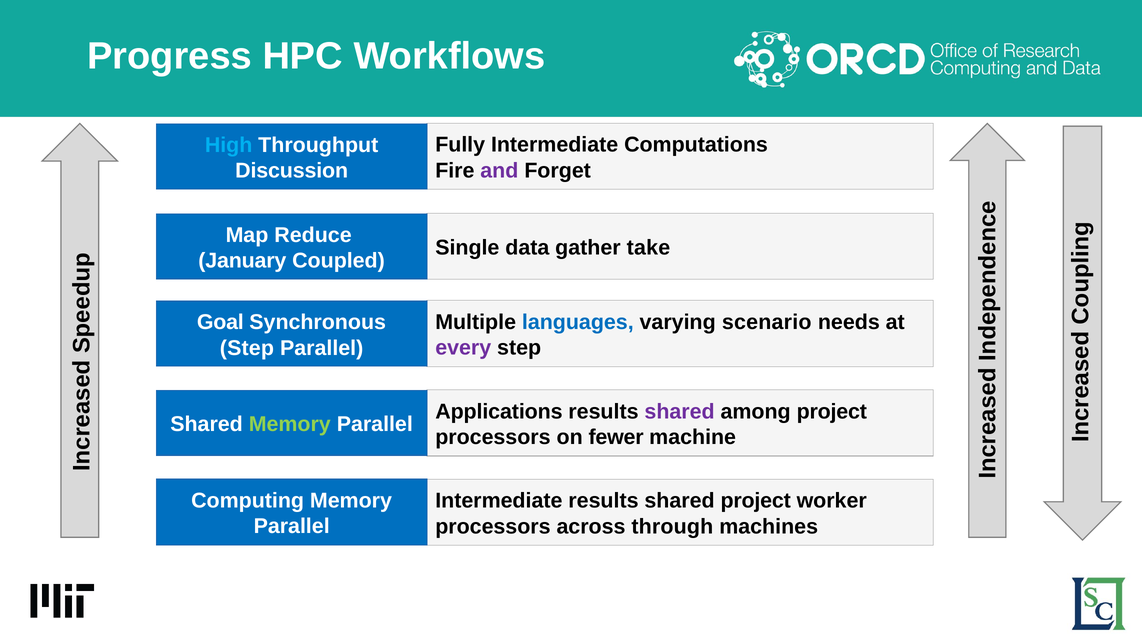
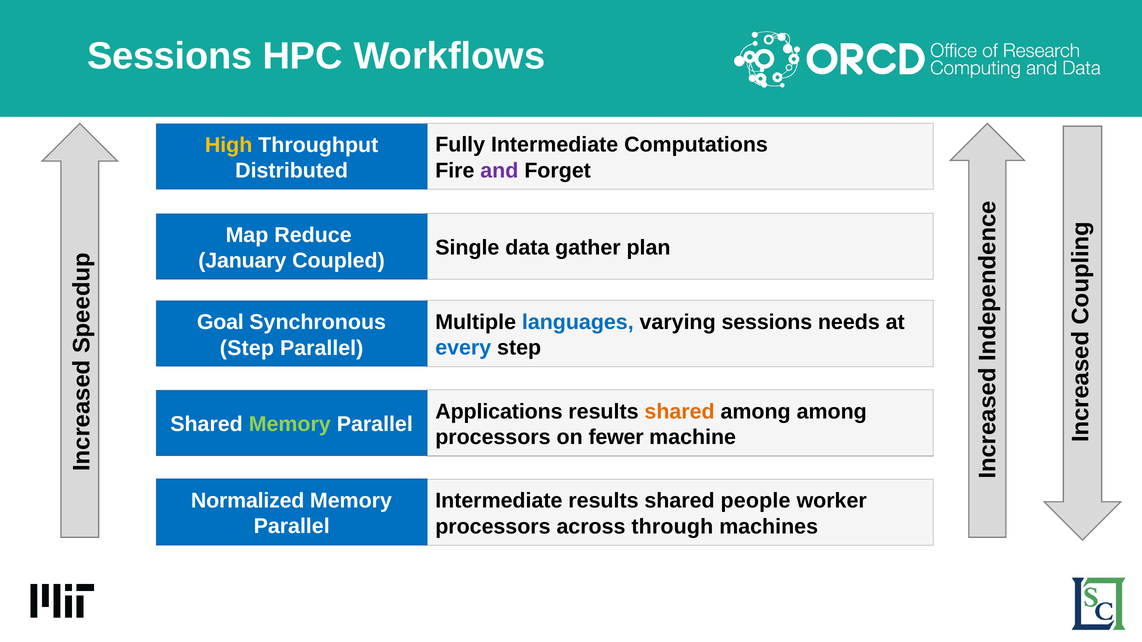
Progress: Progress -> Sessions (170, 56)
High colour: light blue -> yellow (229, 145)
Discussion: Discussion -> Distributed (292, 171)
take: take -> plan (649, 248)
varying scenario: scenario -> sessions (767, 322)
every colour: purple -> blue (463, 348)
shared colour: purple -> orange (680, 412)
among project: project -> among (832, 412)
Computing: Computing -> Normalized (248, 501)
shared project: project -> people (755, 501)
